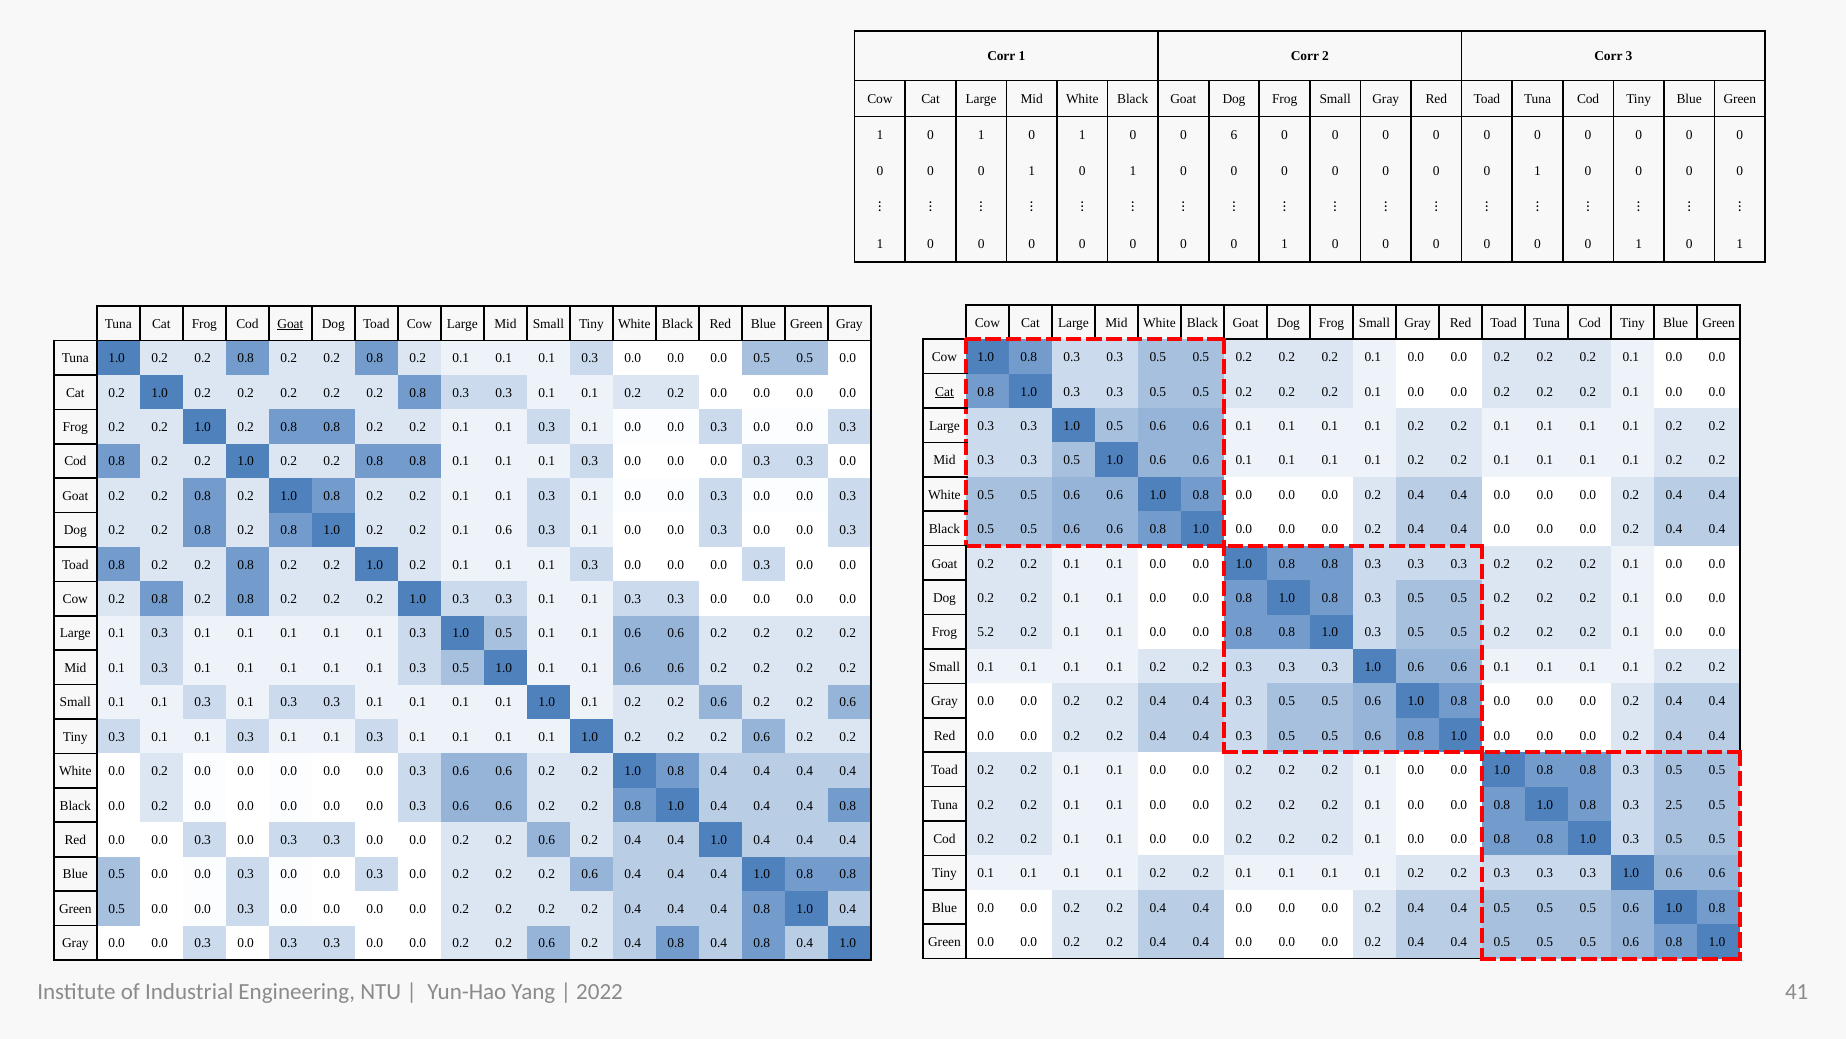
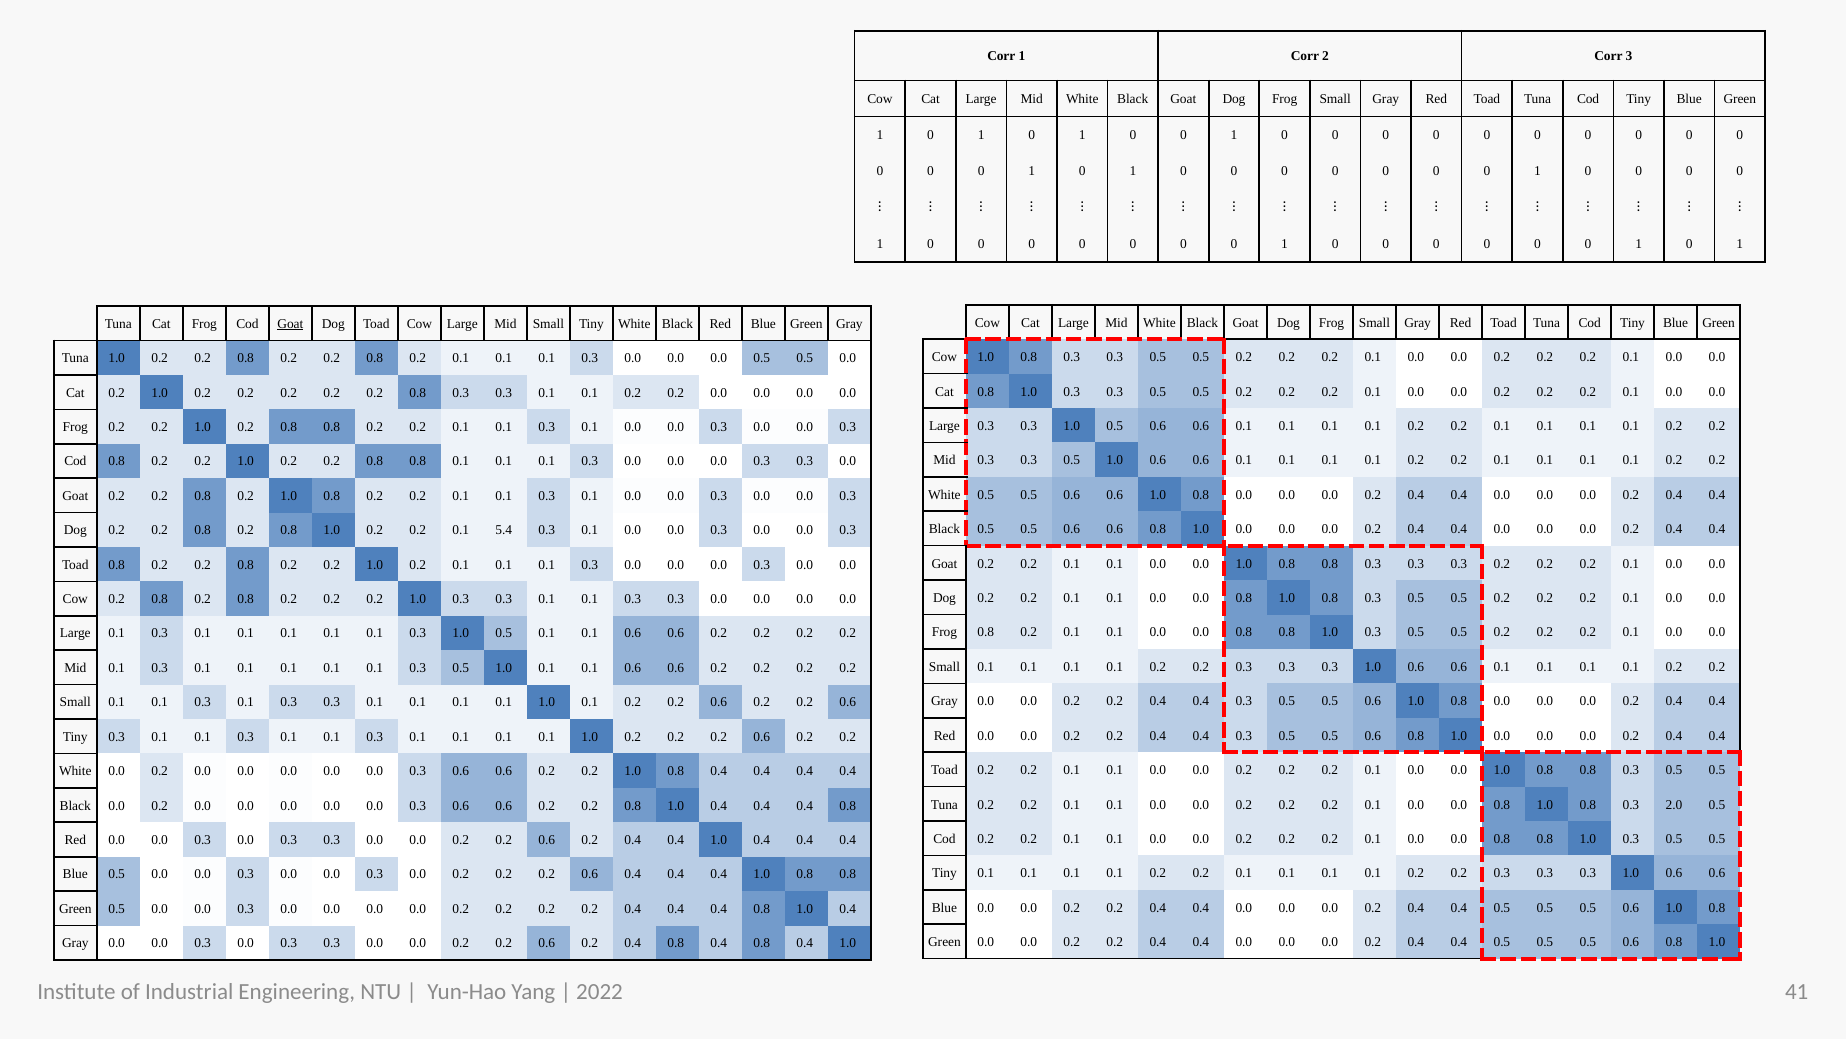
1 0 0 6: 6 -> 1 (1234, 135)
Cat underline: present -> none (945, 391)
0.2 0.1 0.6: 0.6 -> 5.4 (504, 530)
Frog 5.2: 5.2 -> 0.8 (986, 632)
2.5: 2.5 -> 2.0 (1674, 804)
